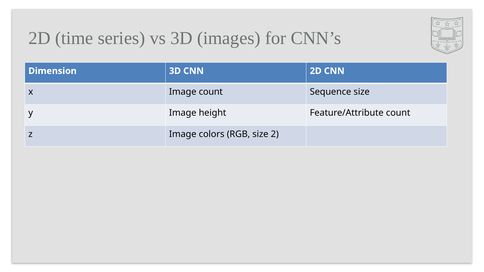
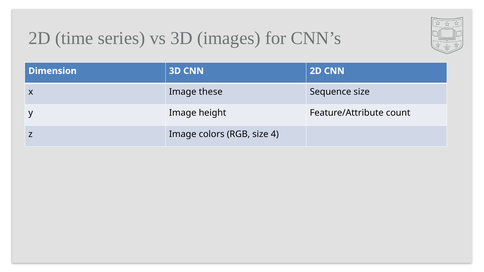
Image count: count -> these (211, 92)
2: 2 -> 4 (275, 134)
